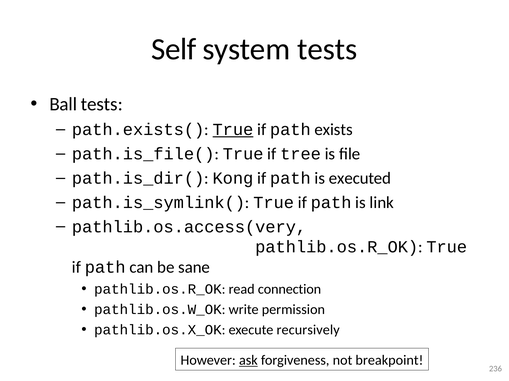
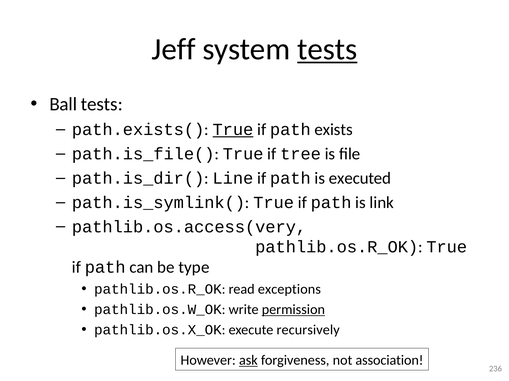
Self: Self -> Jeff (174, 49)
tests underline: none -> present (327, 49)
Kong: Kong -> Line (233, 179)
sane: sane -> type (194, 268)
connection: connection -> exceptions (289, 290)
permission underline: none -> present (293, 310)
breakpoint: breakpoint -> association (389, 361)
